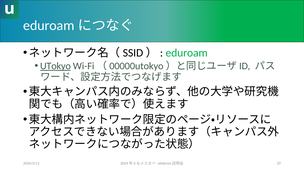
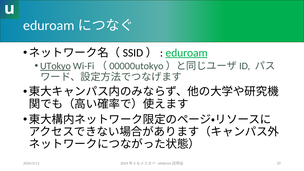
eduroam underline: none -> present (187, 53)
